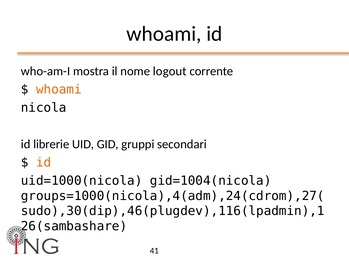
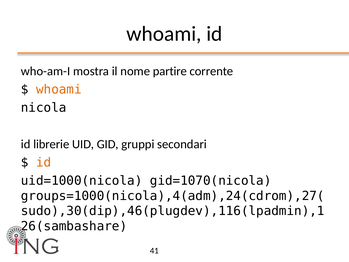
logout: logout -> partire (170, 71)
gid=1004(nicola: gid=1004(nicola -> gid=1070(nicola (211, 181)
